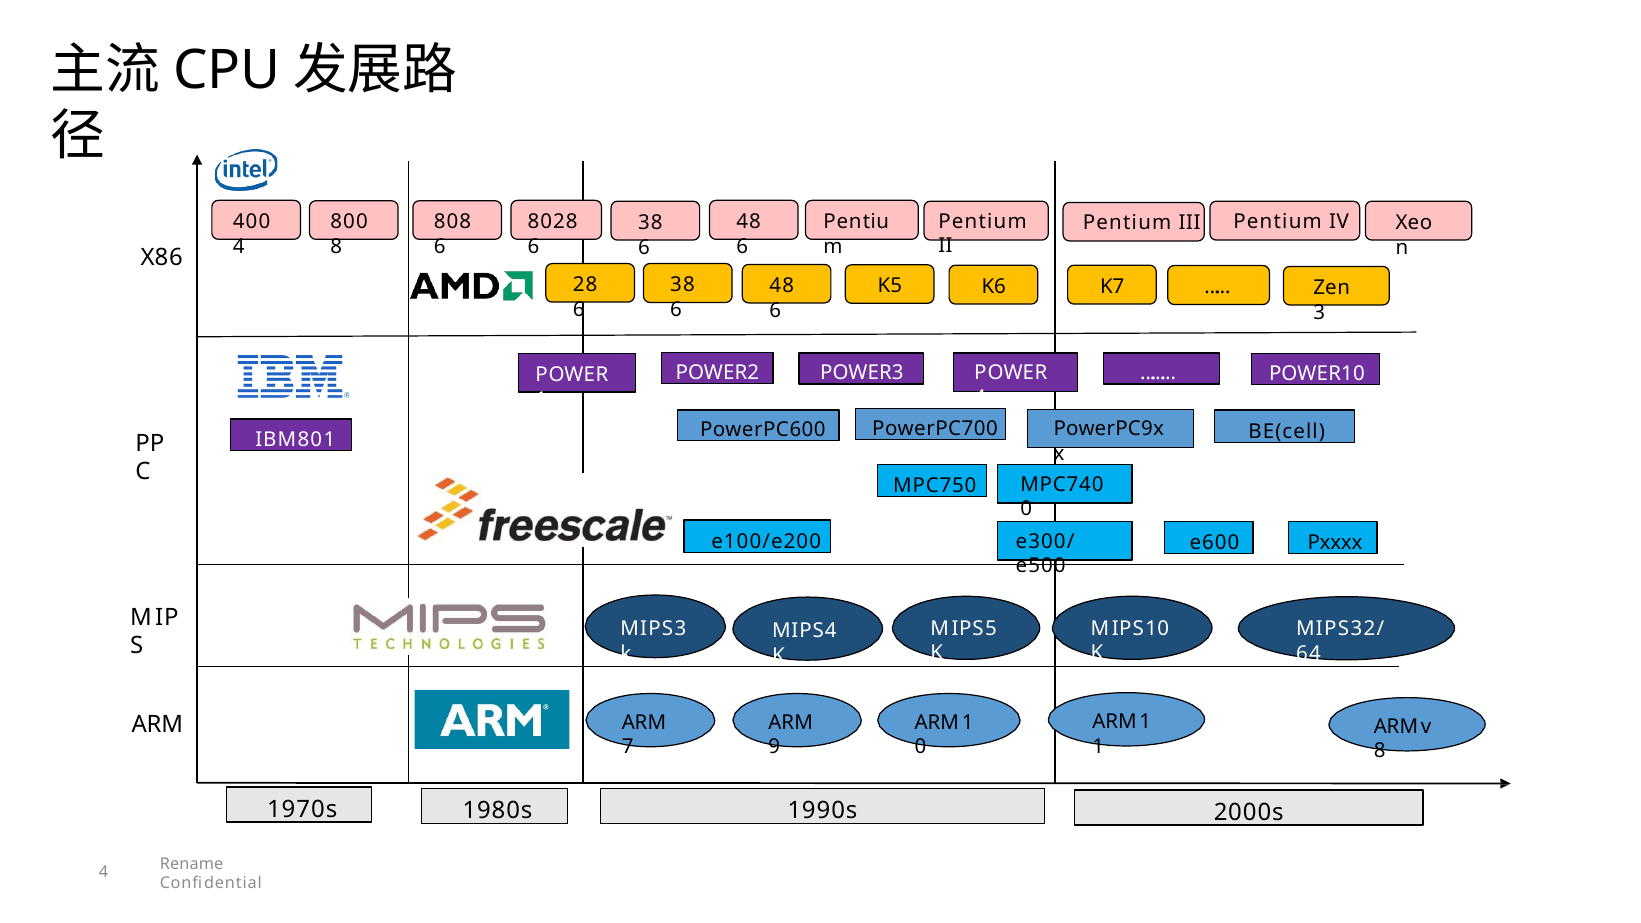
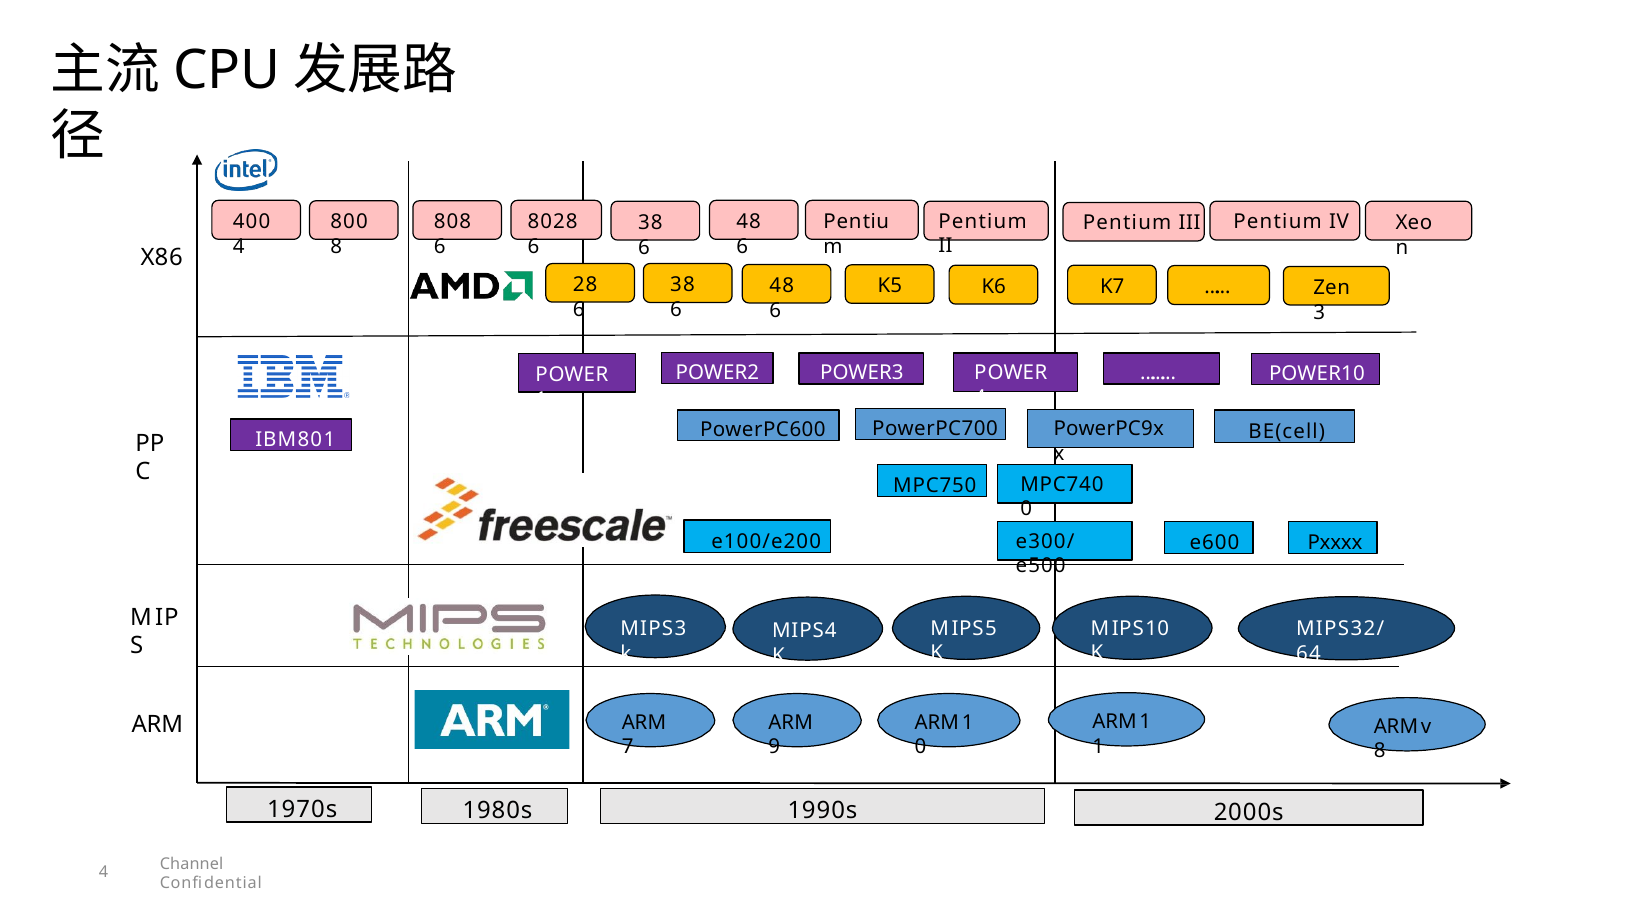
Rename: Rename -> Channel (192, 864)
